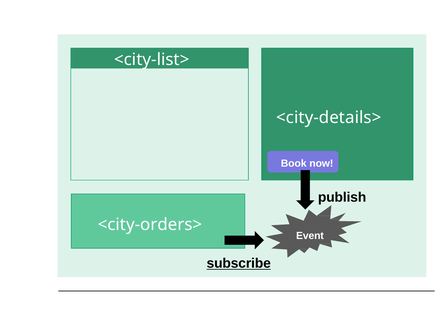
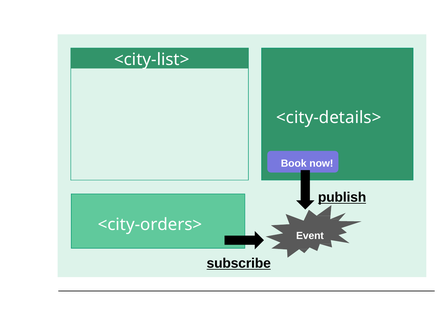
publish underline: none -> present (342, 197)
